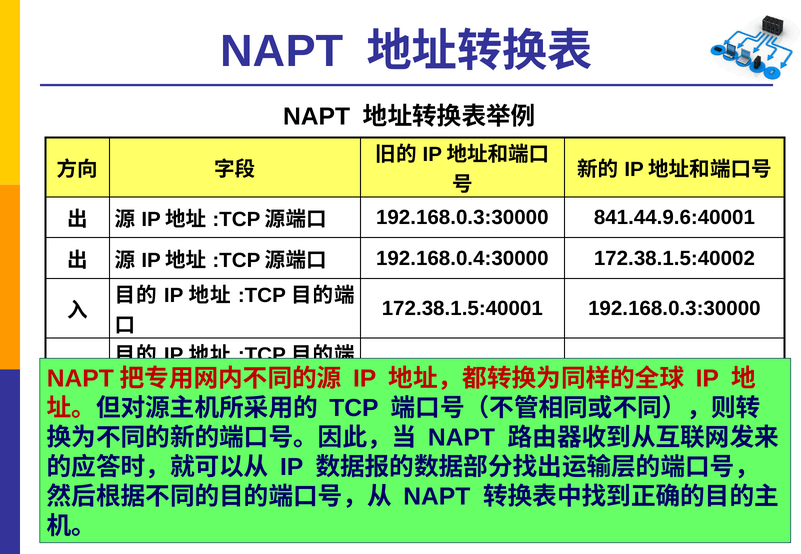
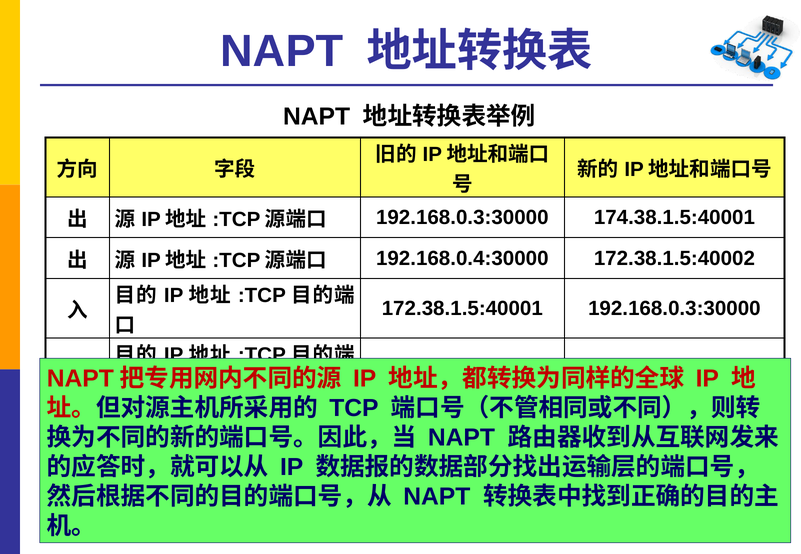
841.44.9.6:40001: 841.44.9.6:40001 -> 174.38.1.5:40001 (674, 218)
